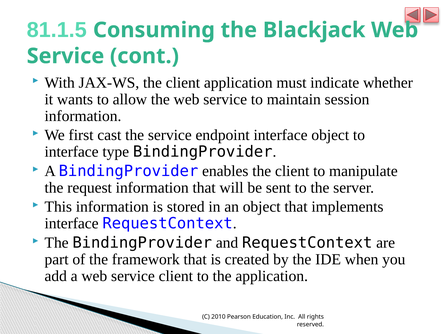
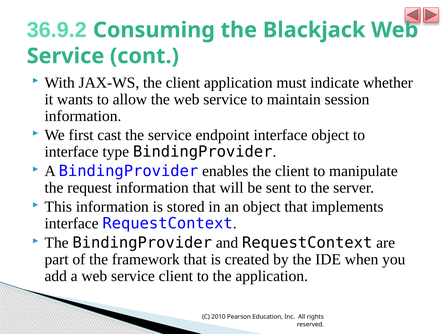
81.1.5: 81.1.5 -> 36.9.2 (57, 30)
